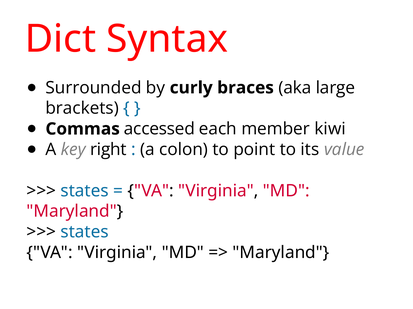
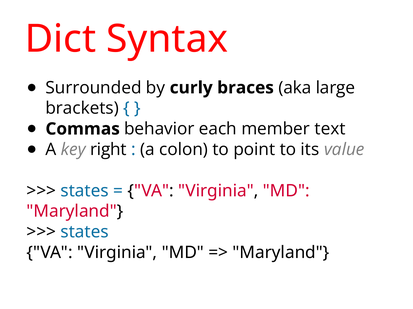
accessed: accessed -> behavior (159, 129)
kiwi: kiwi -> text (330, 129)
